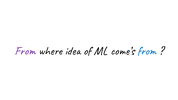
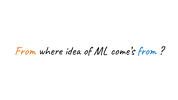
From colour: purple -> orange (25, 51)
